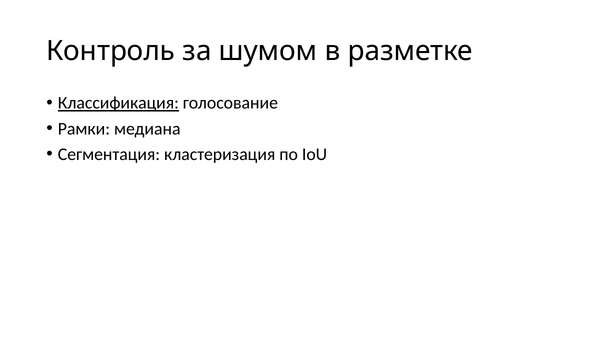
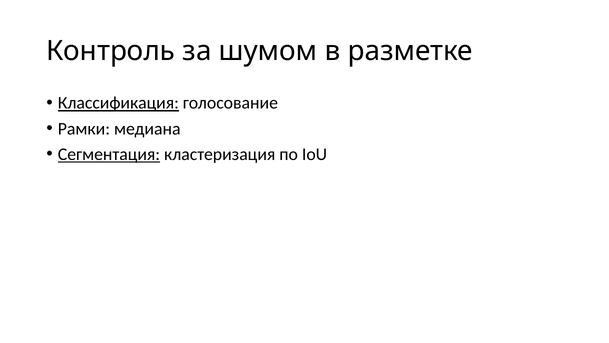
Сегментация underline: none -> present (109, 154)
